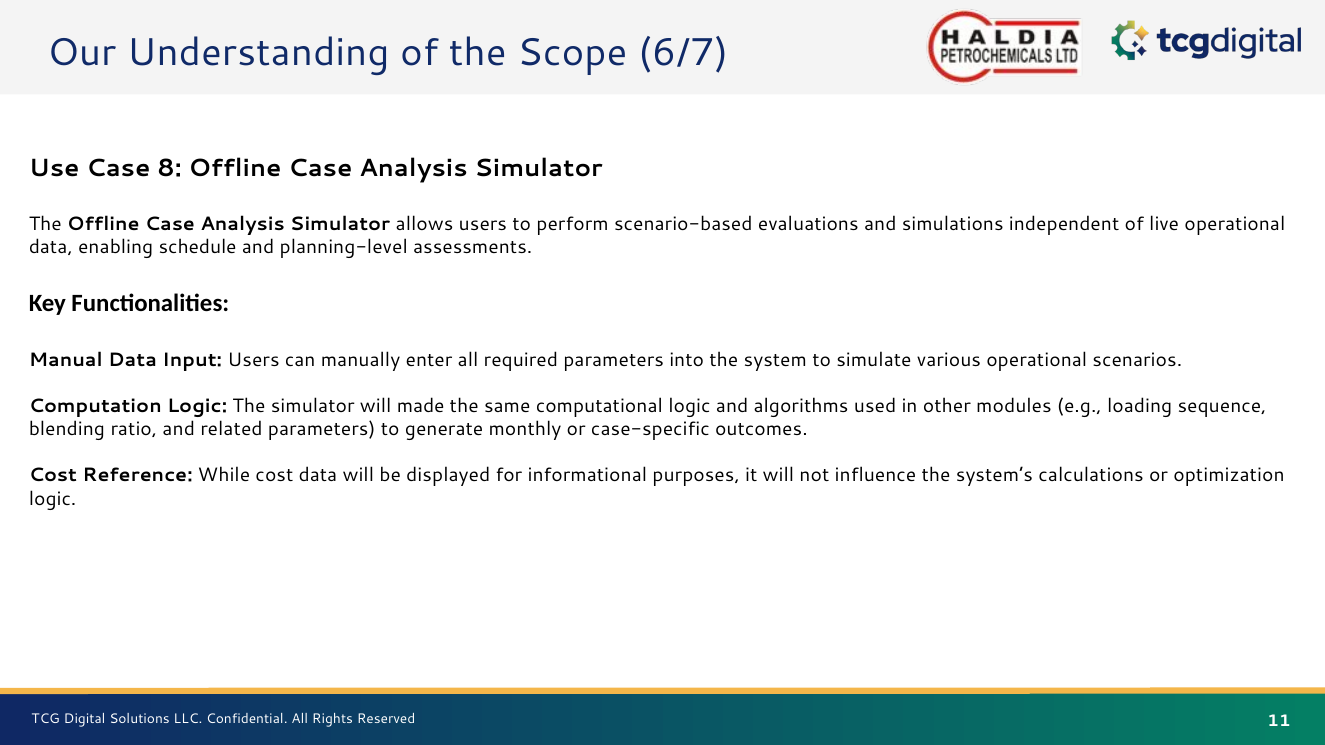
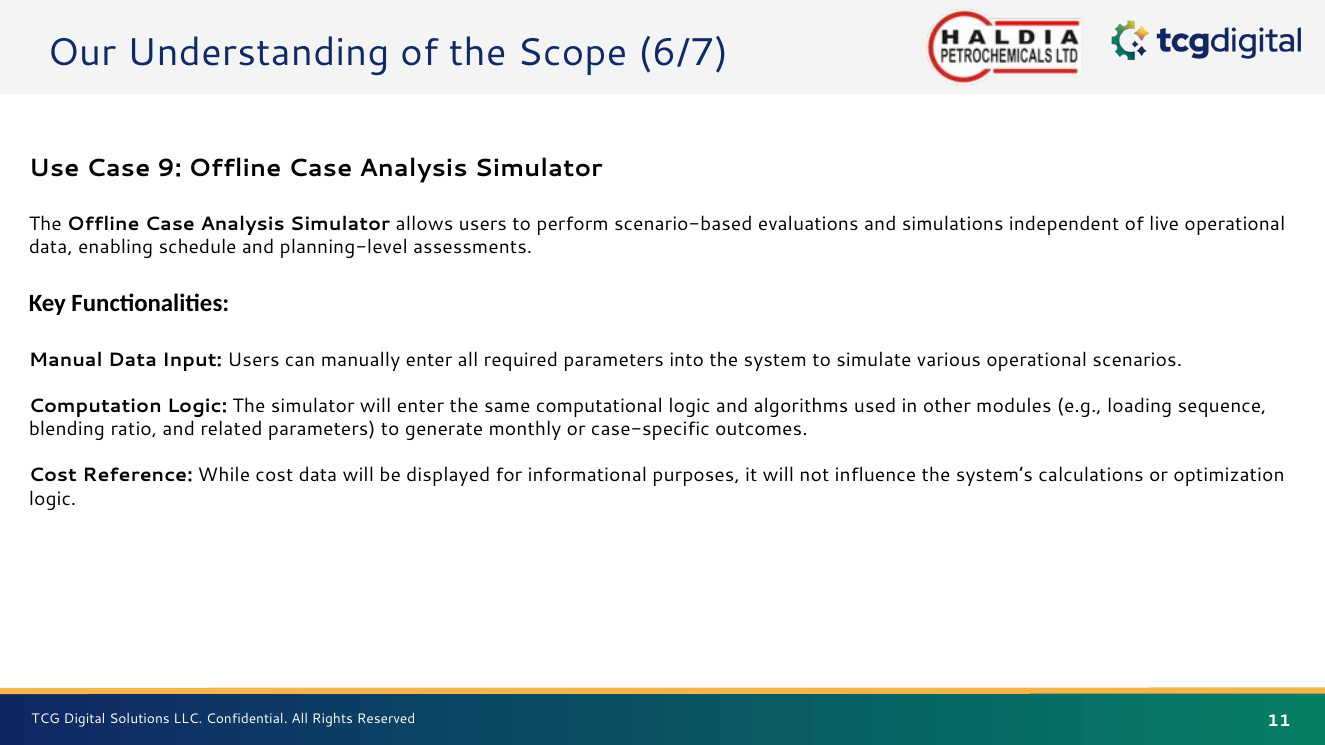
8: 8 -> 9 (170, 168)
will made: made -> enter (421, 406)
